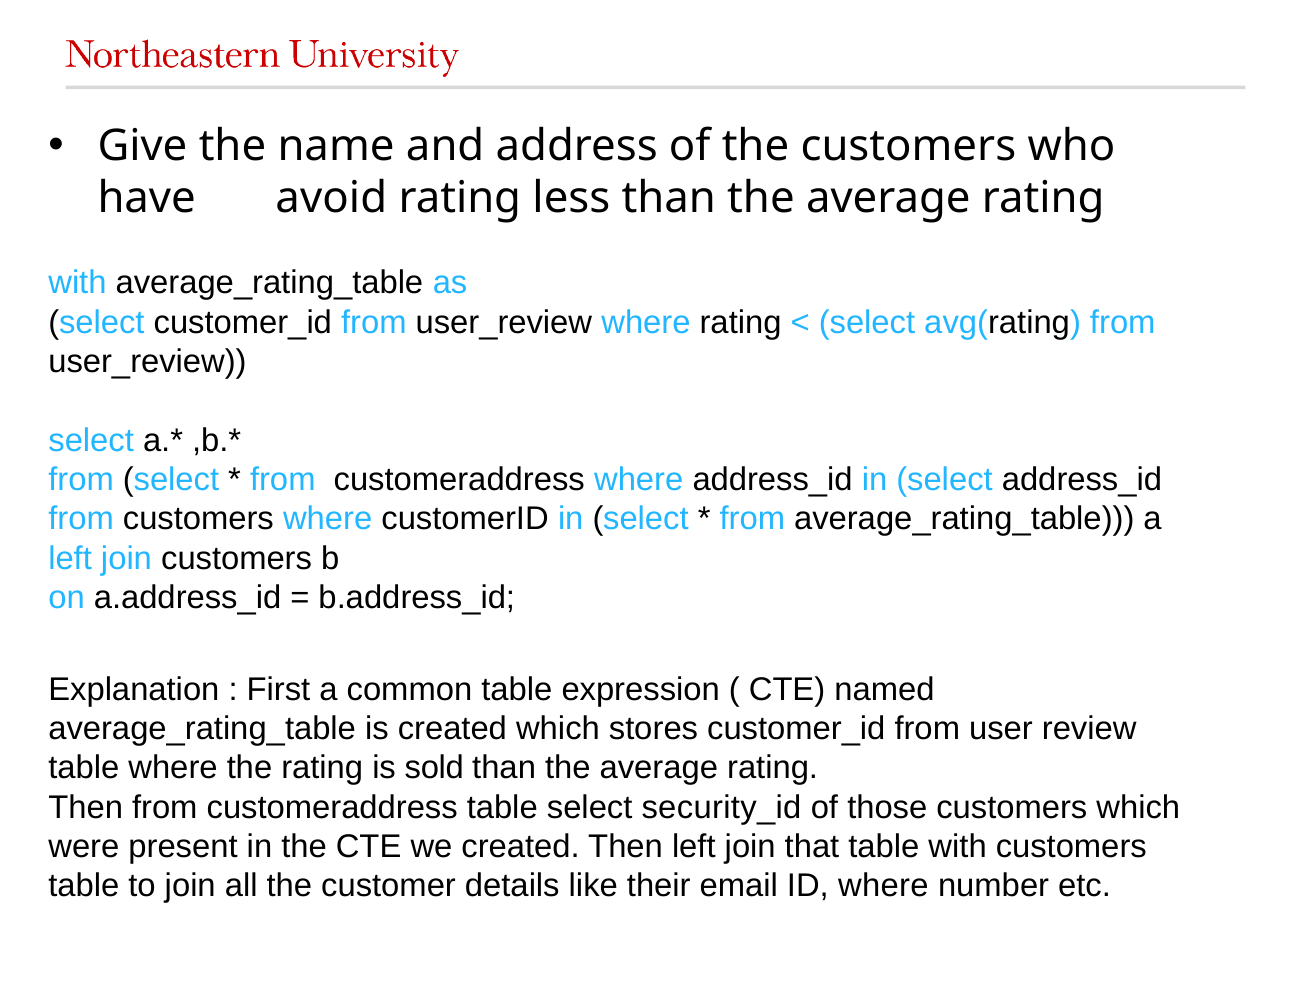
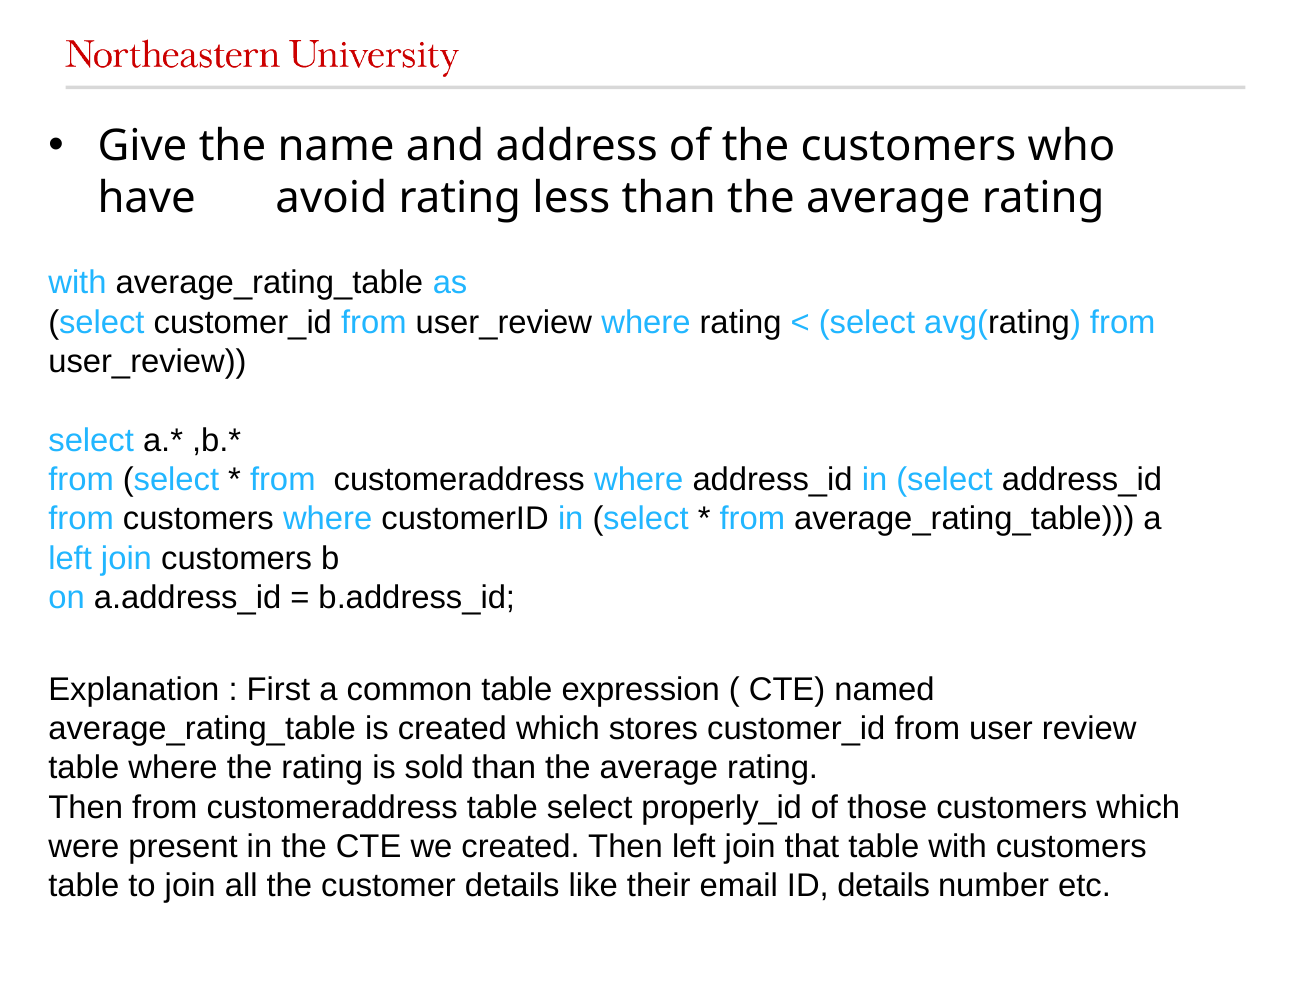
security_id: security_id -> properly_id (722, 807)
ID where: where -> details (884, 886)
